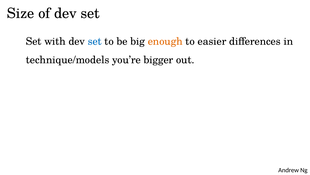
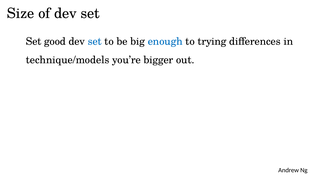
with: with -> good (55, 41)
enough colour: orange -> blue (165, 41)
easier: easier -> trying (212, 41)
